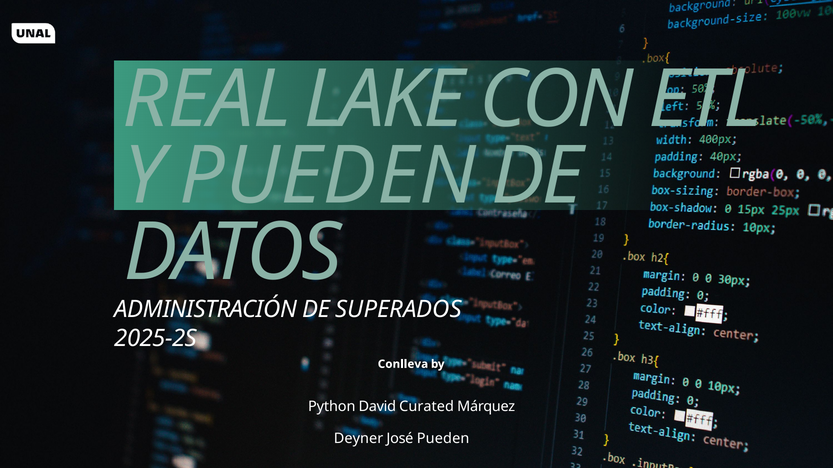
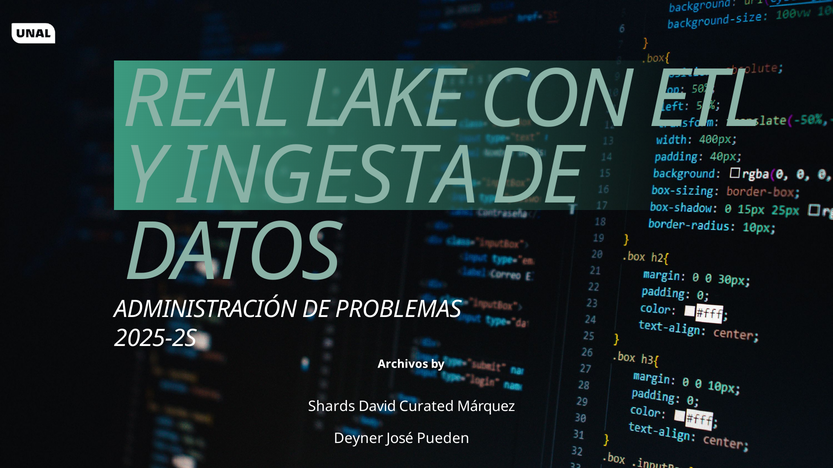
Y PUEDEN: PUEDEN -> INGESTA (328, 176)
SUPERADOS: SUPERADOS -> PROBLEMAS (399, 310)
Conlleva: Conlleva -> Archivos (403, 364)
Python: Python -> Shards (332, 407)
